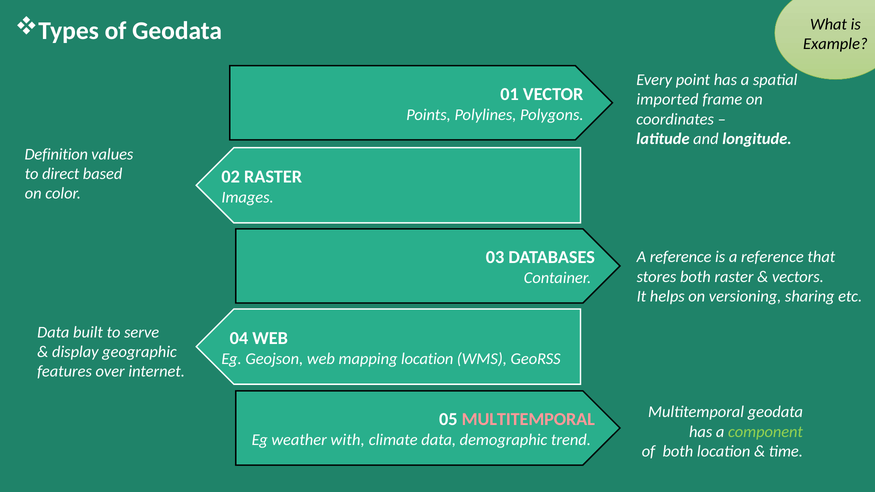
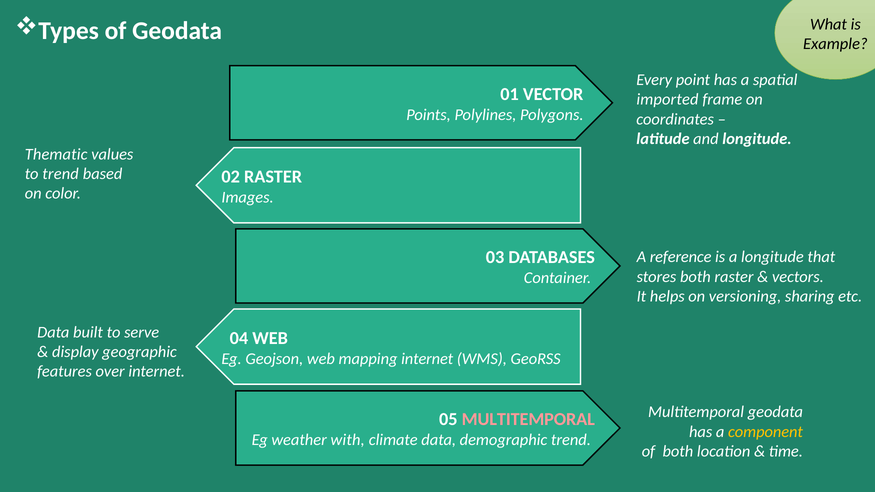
Definition: Definition -> Thematic (56, 154)
to direct: direct -> trend (61, 174)
is a reference: reference -> longitude (772, 257)
mapping location: location -> internet (427, 359)
component colour: light green -> yellow (766, 432)
